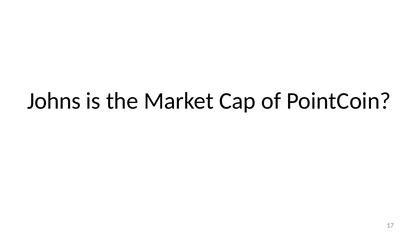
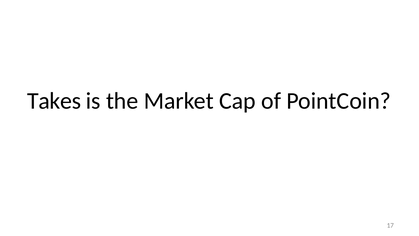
Johns: Johns -> Takes (54, 101)
